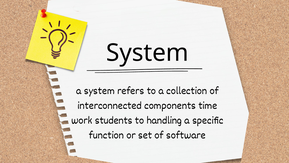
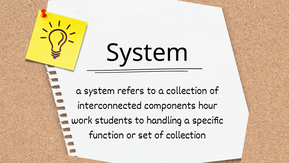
time: time -> hour (208, 105)
of software: software -> collection (186, 134)
